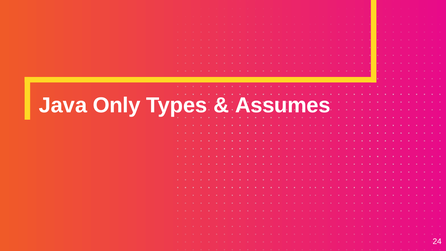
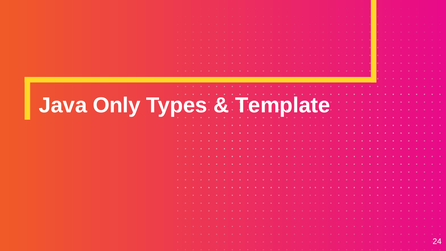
Assumes: Assumes -> Template (283, 105)
